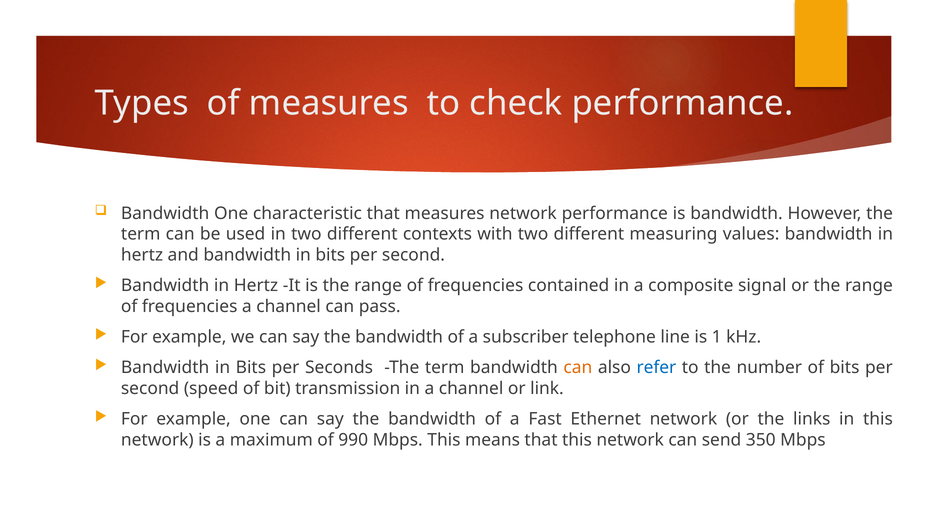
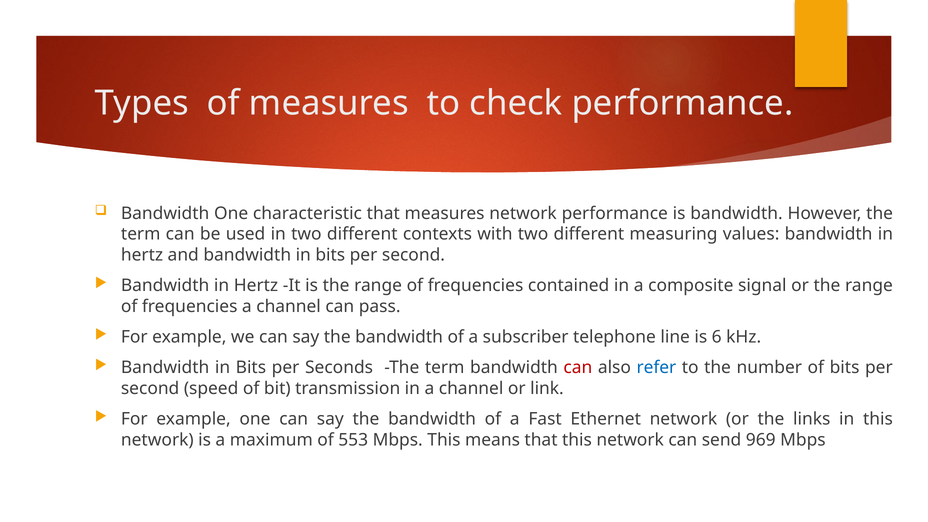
1: 1 -> 6 (717, 337)
can colour: orange -> red (578, 368)
990: 990 -> 553 (353, 440)
350: 350 -> 969 (761, 440)
